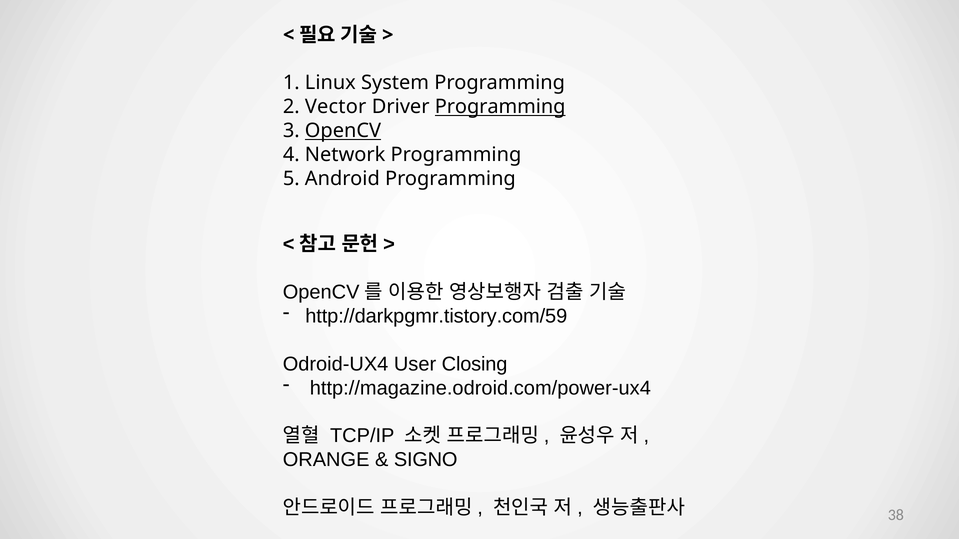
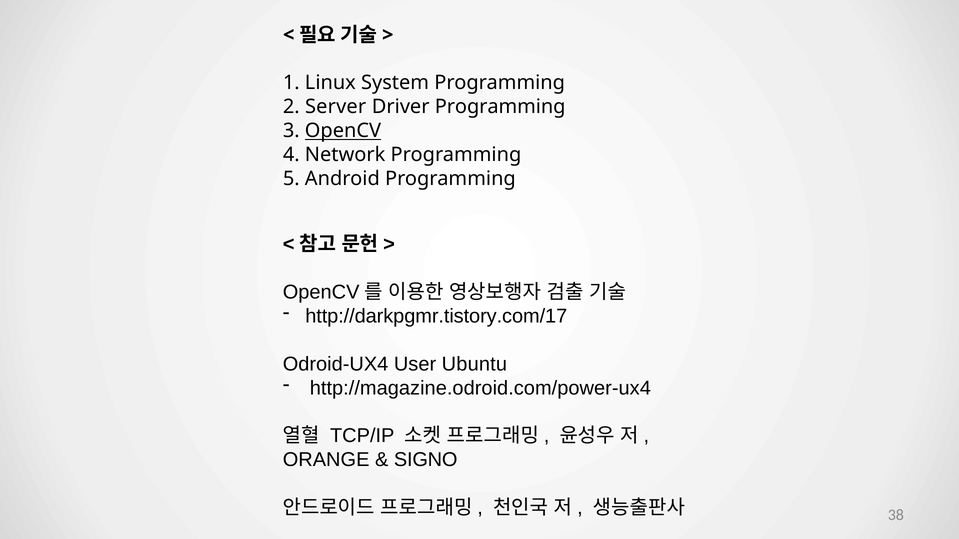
Vector: Vector -> Server (336, 107)
Programming underline: present -> none (500, 107)
http://darkpgmr.tistory.com/59: http://darkpgmr.tistory.com/59 -> http://darkpgmr.tistory.com/17 (436, 316)
Closing: Closing -> Ubuntu (474, 364)
